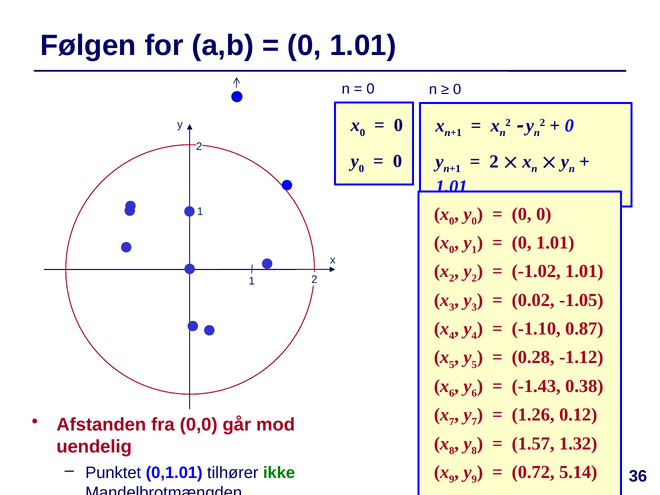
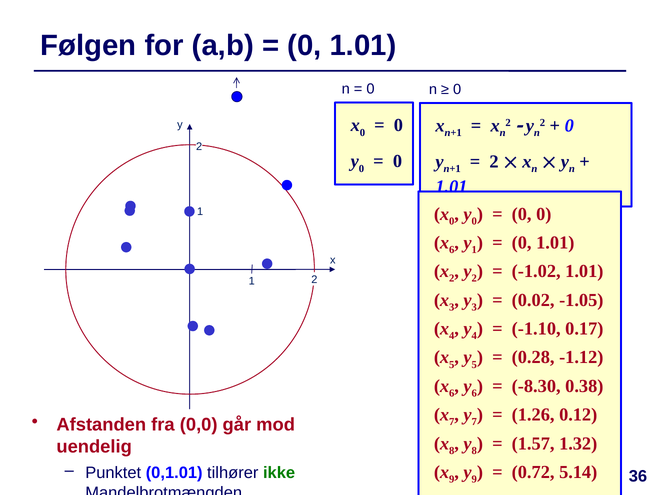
0: 0 -> 6 (452, 250)
0.87: 0.87 -> 0.17 (584, 329)
-1.43: -1.43 -> -8.30 (536, 386)
